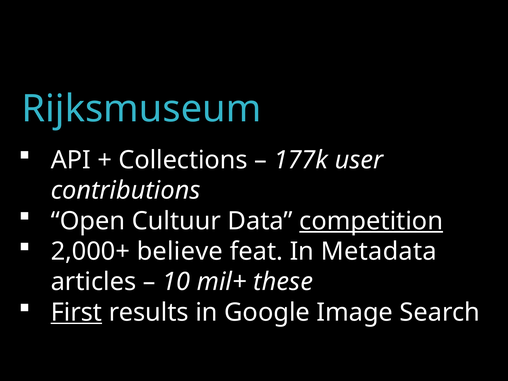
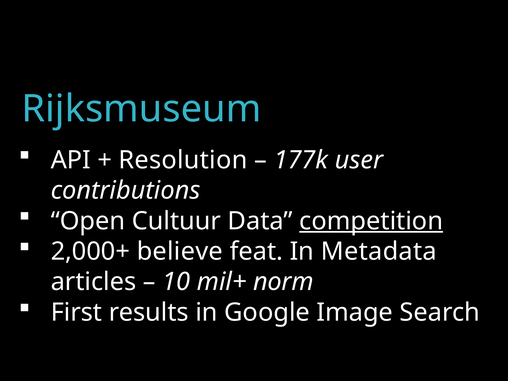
Collections: Collections -> Resolution (183, 160)
these: these -> norm (283, 282)
First underline: present -> none (76, 312)
